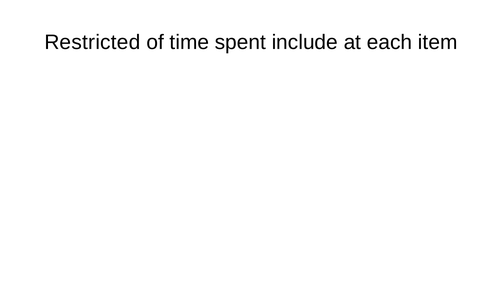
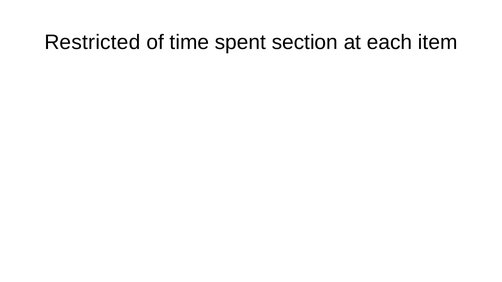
include: include -> section (305, 42)
